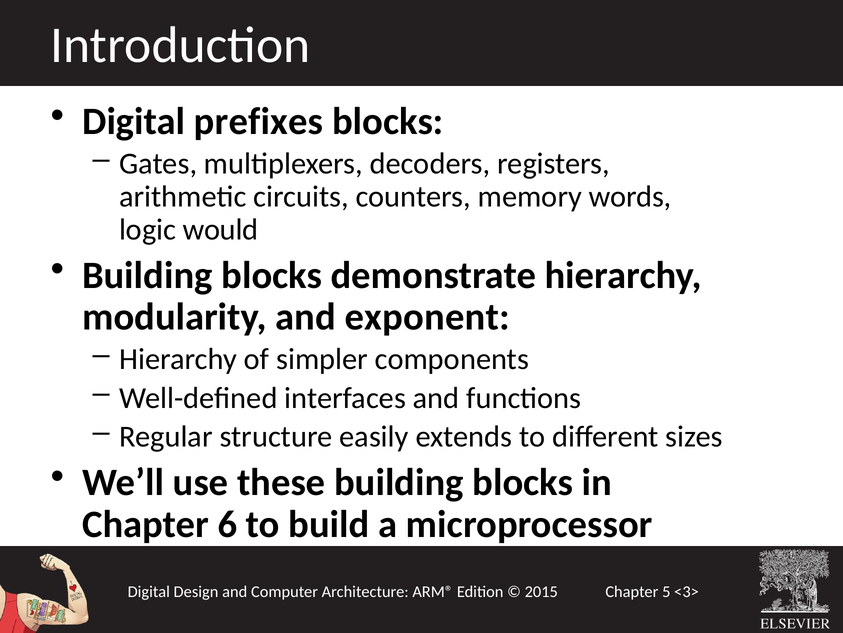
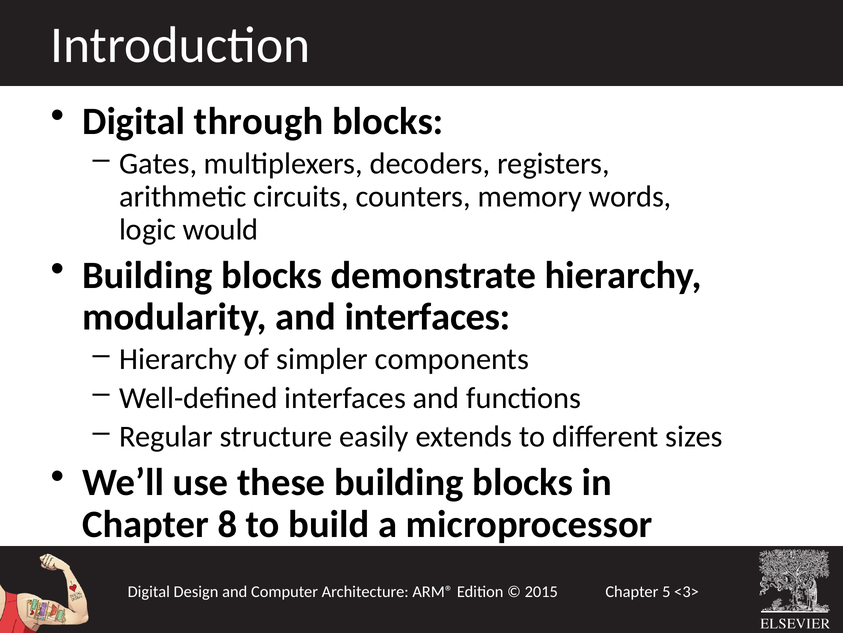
prefixes: prefixes -> through (259, 121)
and exponent: exponent -> interfaces (428, 317)
6: 6 -> 8 (227, 524)
